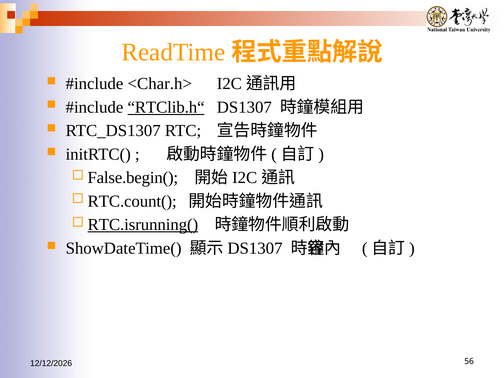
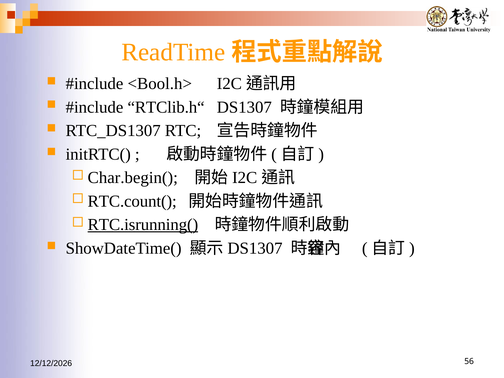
<Char.h>: <Char.h> -> <Bool.h> (160, 84)
RTClib.h“ underline: present -> none (166, 107)
False.begin(: False.begin( -> Char.begin( (133, 178)
